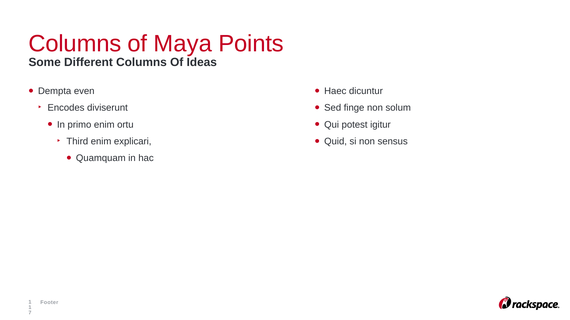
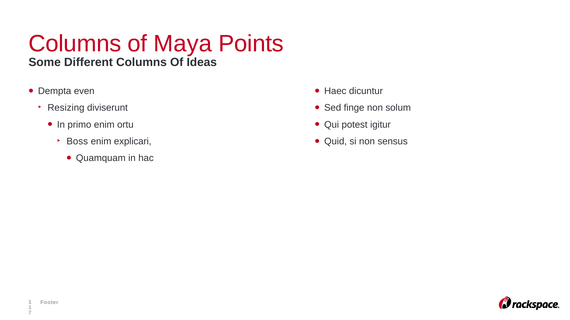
Encodes: Encodes -> Resizing (66, 108)
Third: Third -> Boss (77, 142)
